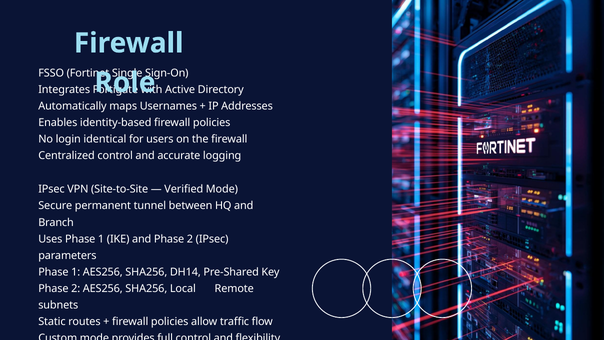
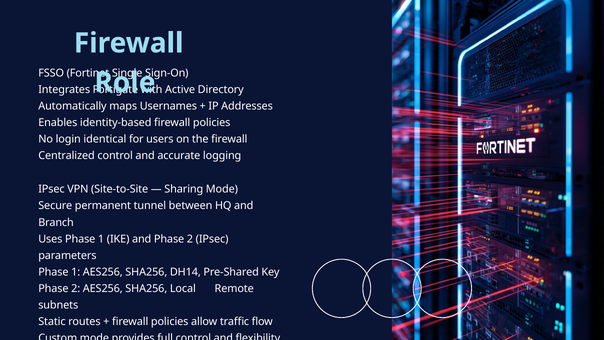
Verified: Verified -> Sharing (184, 189)
